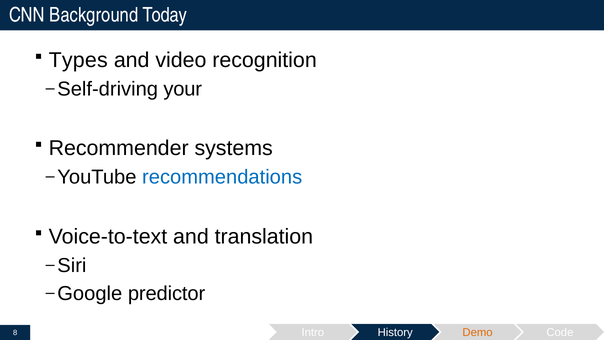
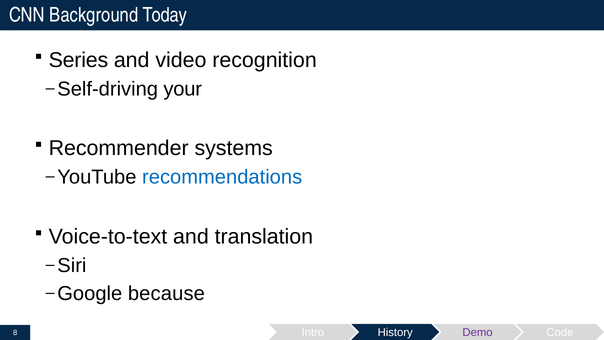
Types: Types -> Series (78, 60)
predictor: predictor -> because (166, 293)
Demo colour: orange -> purple (478, 332)
